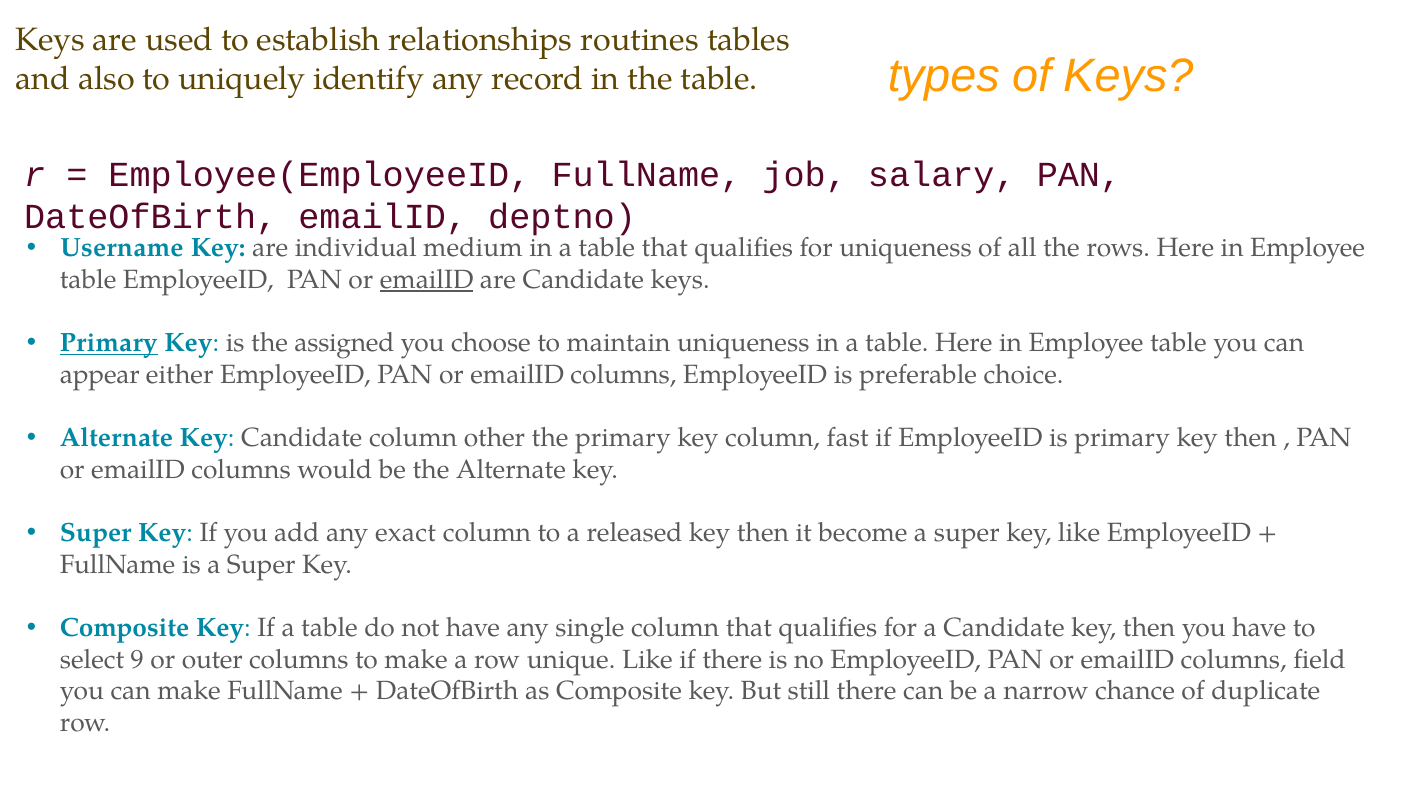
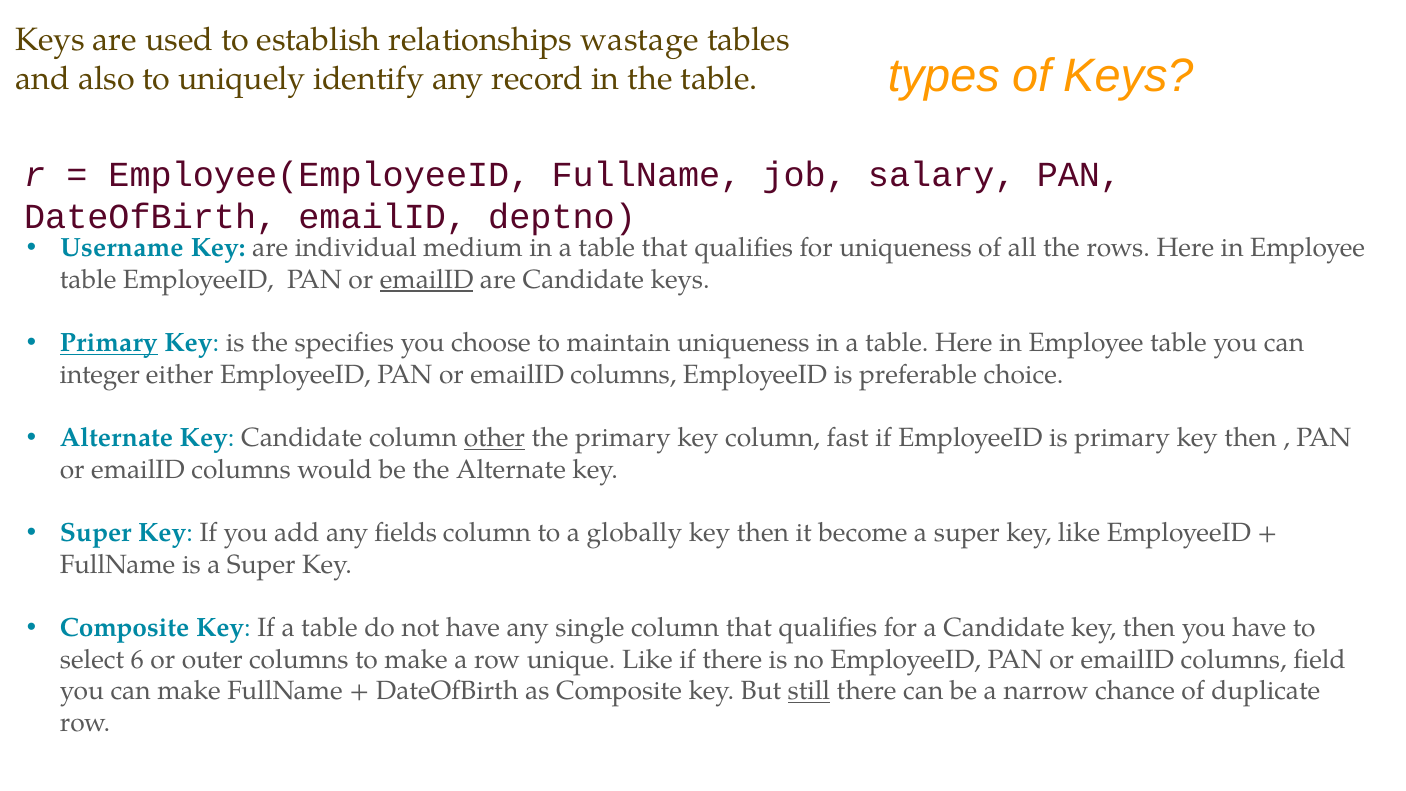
routines: routines -> wastage (640, 40)
assigned: assigned -> specifies (344, 343)
appear: appear -> integer (100, 375)
other underline: none -> present (494, 438)
exact: exact -> fields (406, 533)
released: released -> globally (634, 533)
9: 9 -> 6 (137, 659)
still underline: none -> present (809, 691)
